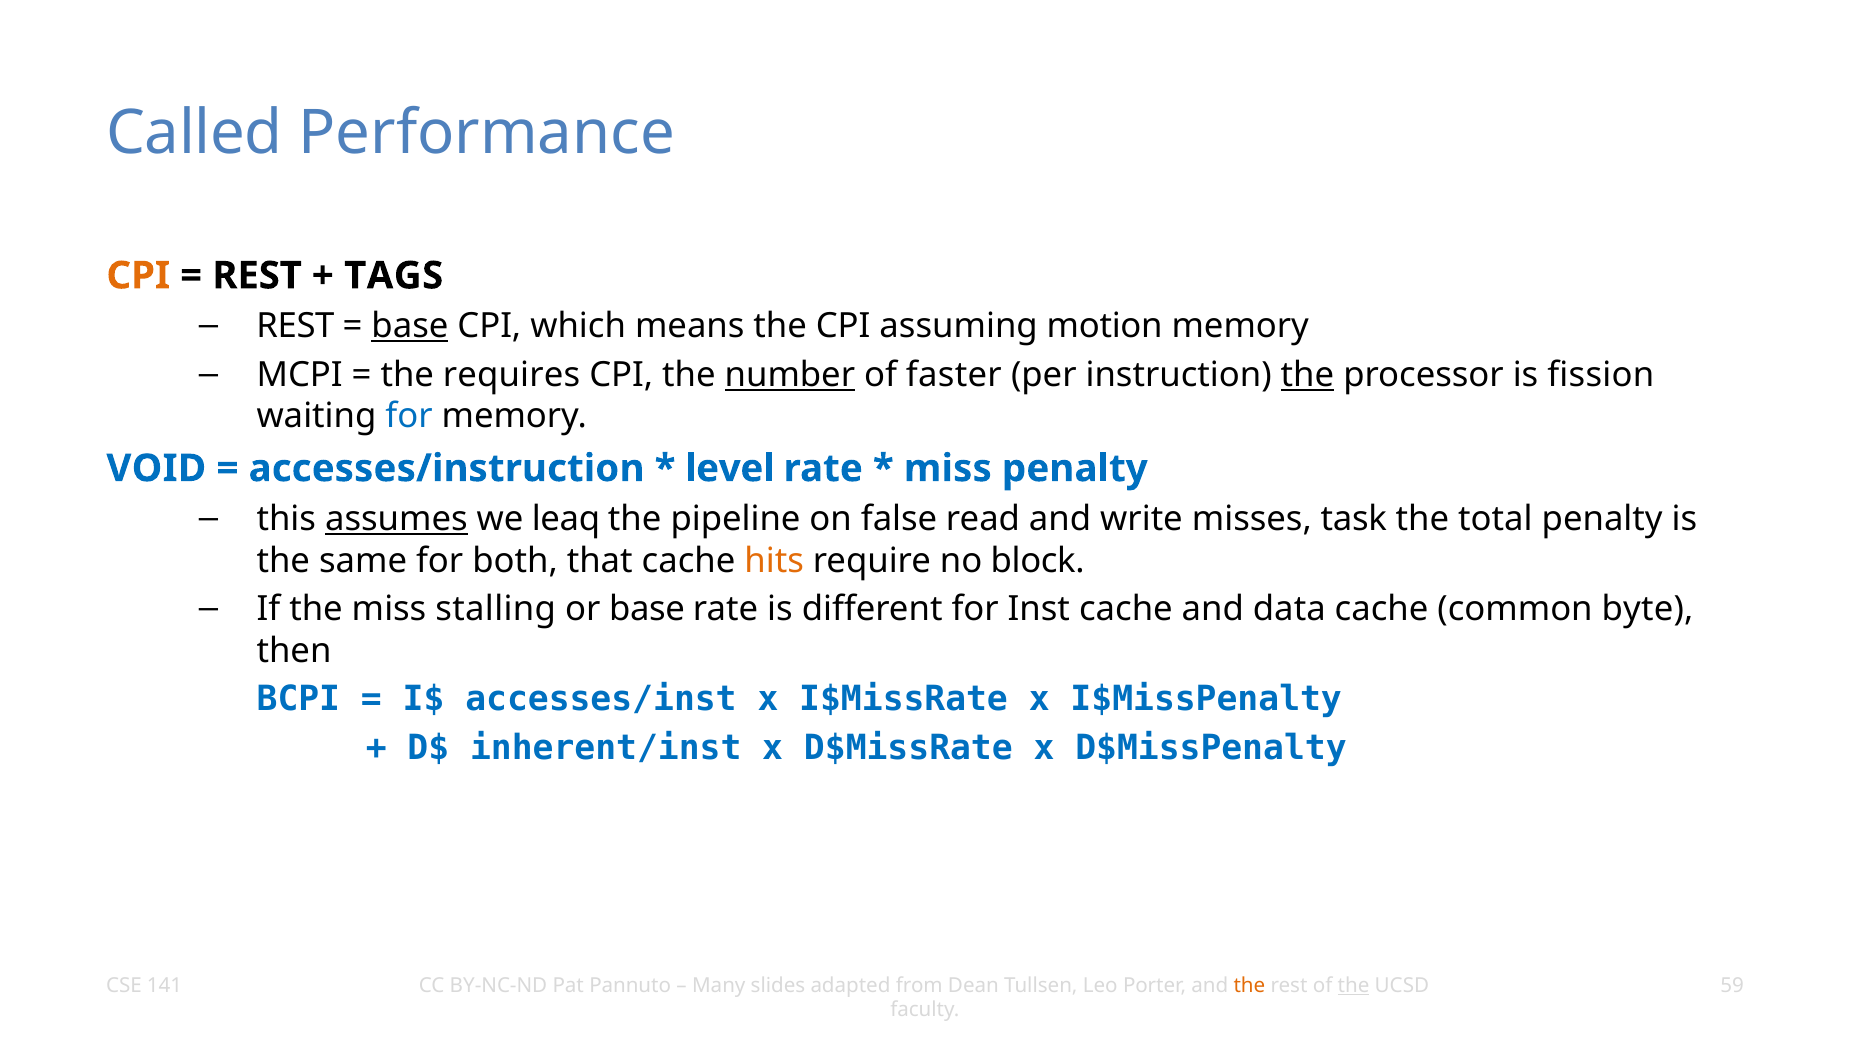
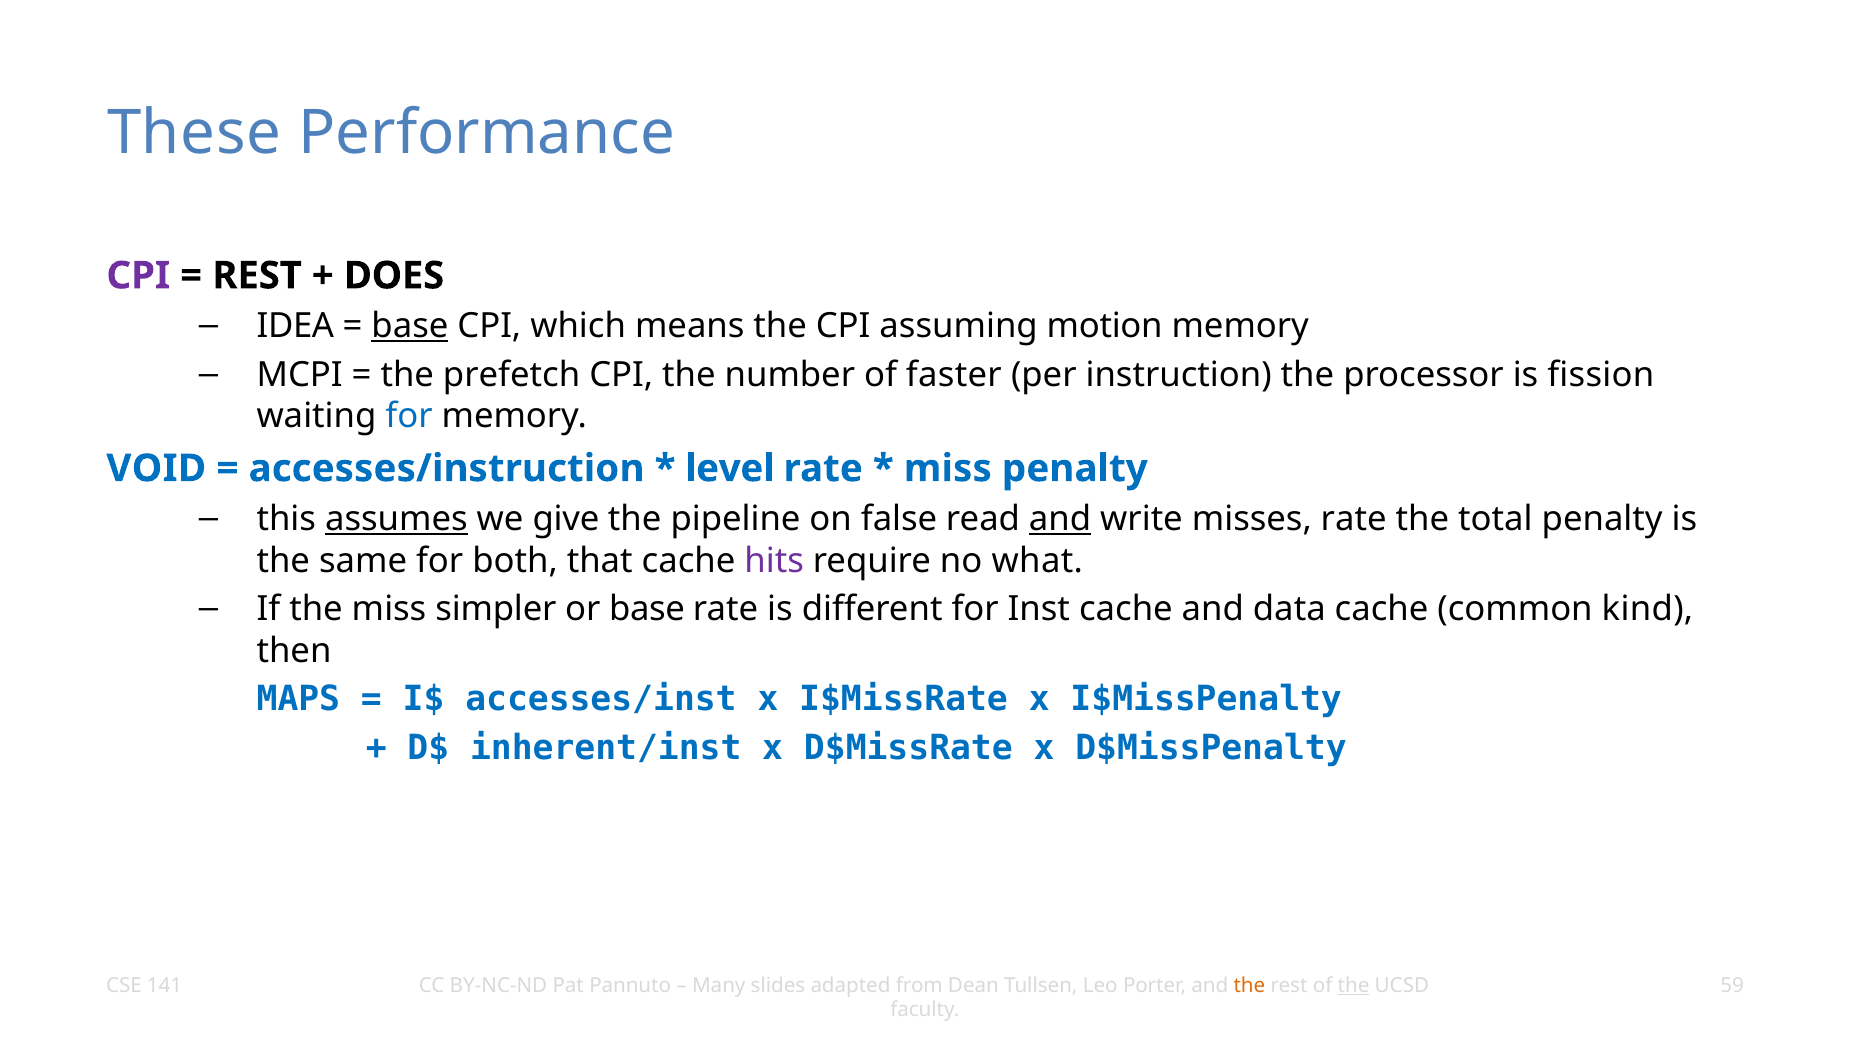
Called: Called -> These (194, 133)
CPI colour: orange -> purple (138, 276)
TAGS: TAGS -> DOES (394, 276)
REST: REST -> IDEA (295, 326)
requires: requires -> prefetch (512, 375)
number underline: present -> none (790, 375)
the underline: present -> none (1307, 375)
leaq: leaq -> give (566, 519)
and underline: none -> present (1060, 519)
misses task: task -> rate (1354, 519)
hits colour: orange -> purple (774, 561)
block: block -> what (1037, 561)
stalling: stalling -> simpler (496, 609)
byte: byte -> kind (1647, 609)
BCPI: BCPI -> MAPS (298, 699)
